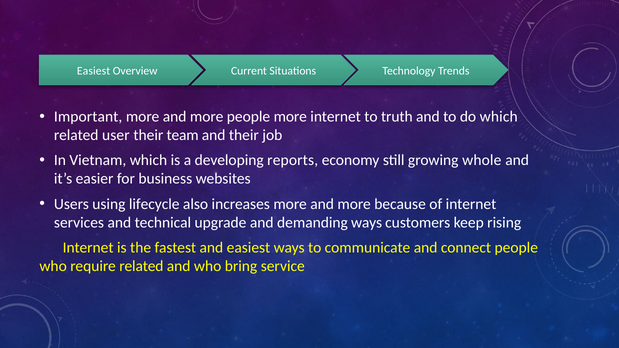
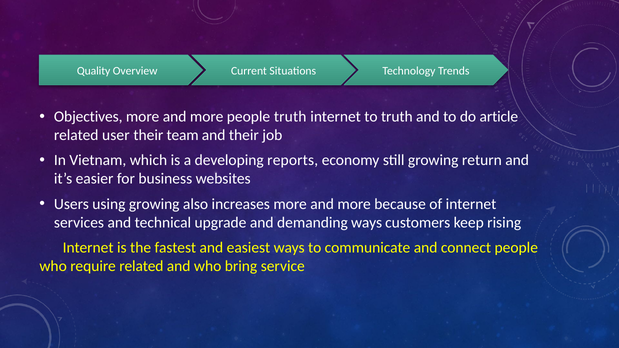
Easiest: Easiest -> Quality (94, 71)
Important: Important -> Objectives (88, 117)
people more: more -> truth (290, 117)
do which: which -> article (499, 117)
whole: whole -> return (482, 160)
using lifecycle: lifecycle -> growing (154, 204)
